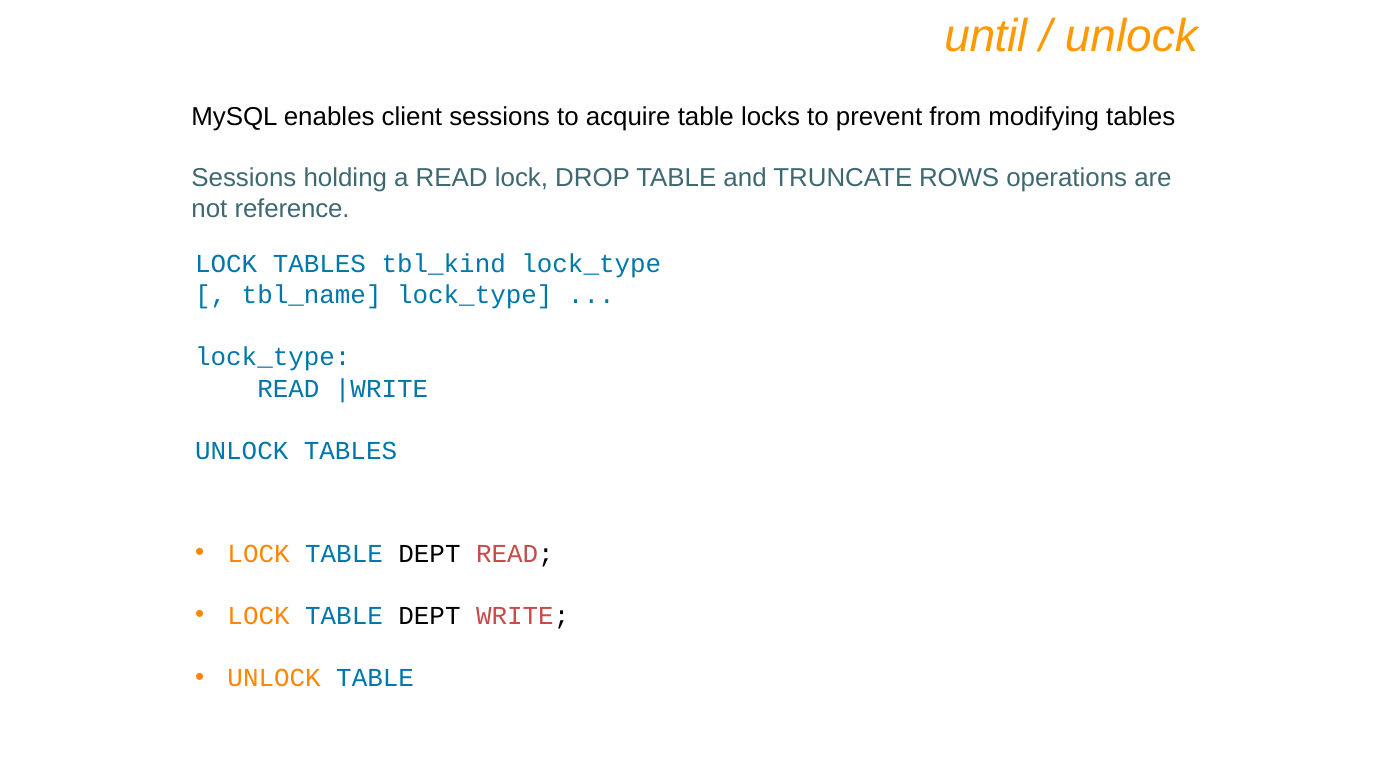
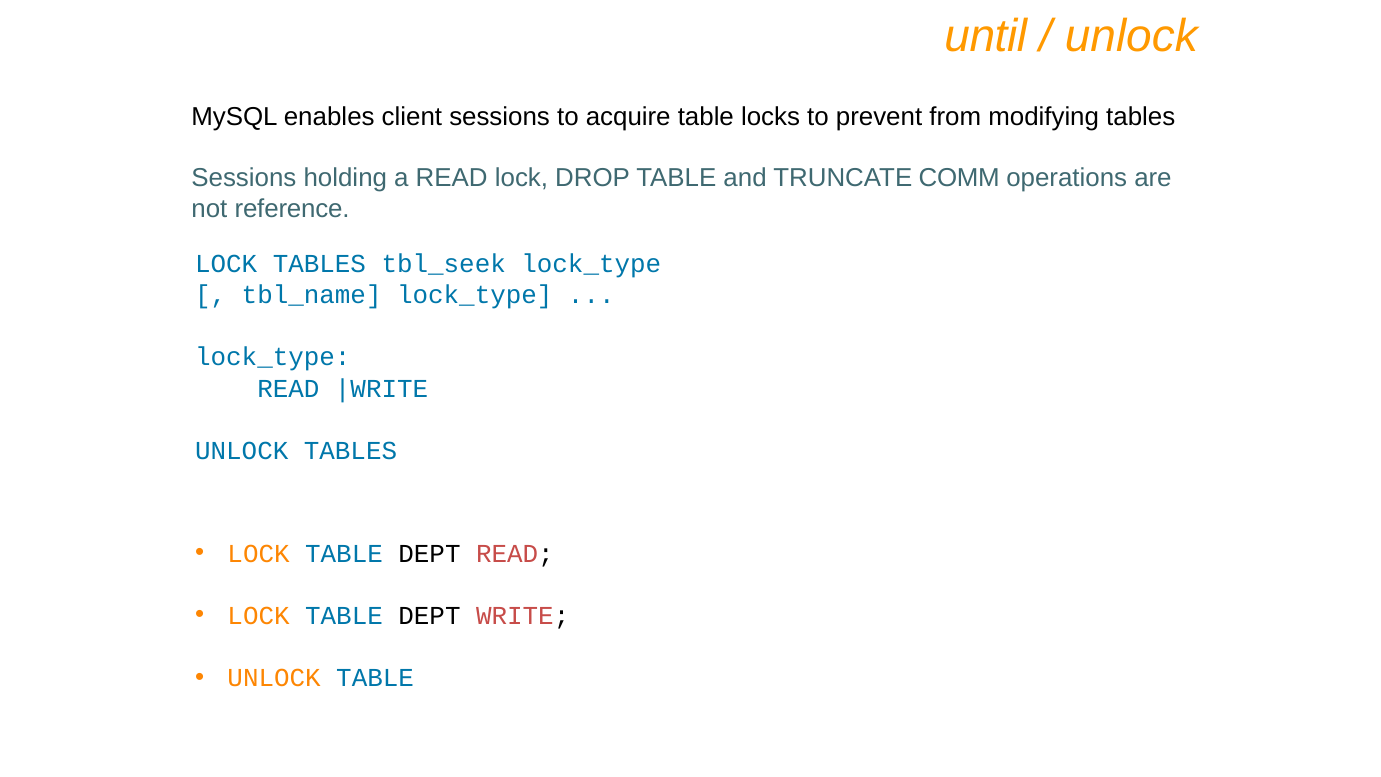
ROWS: ROWS -> COMM (959, 178)
tbl_kind: tbl_kind -> tbl_seek (444, 264)
